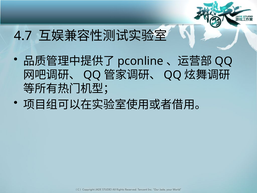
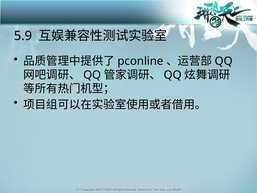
4.7: 4.7 -> 5.9 (23, 36)
